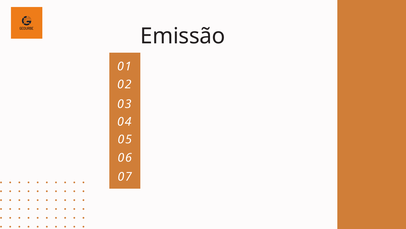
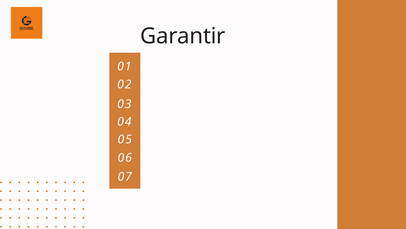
Emissão: Emissão -> Garantir (183, 36)
